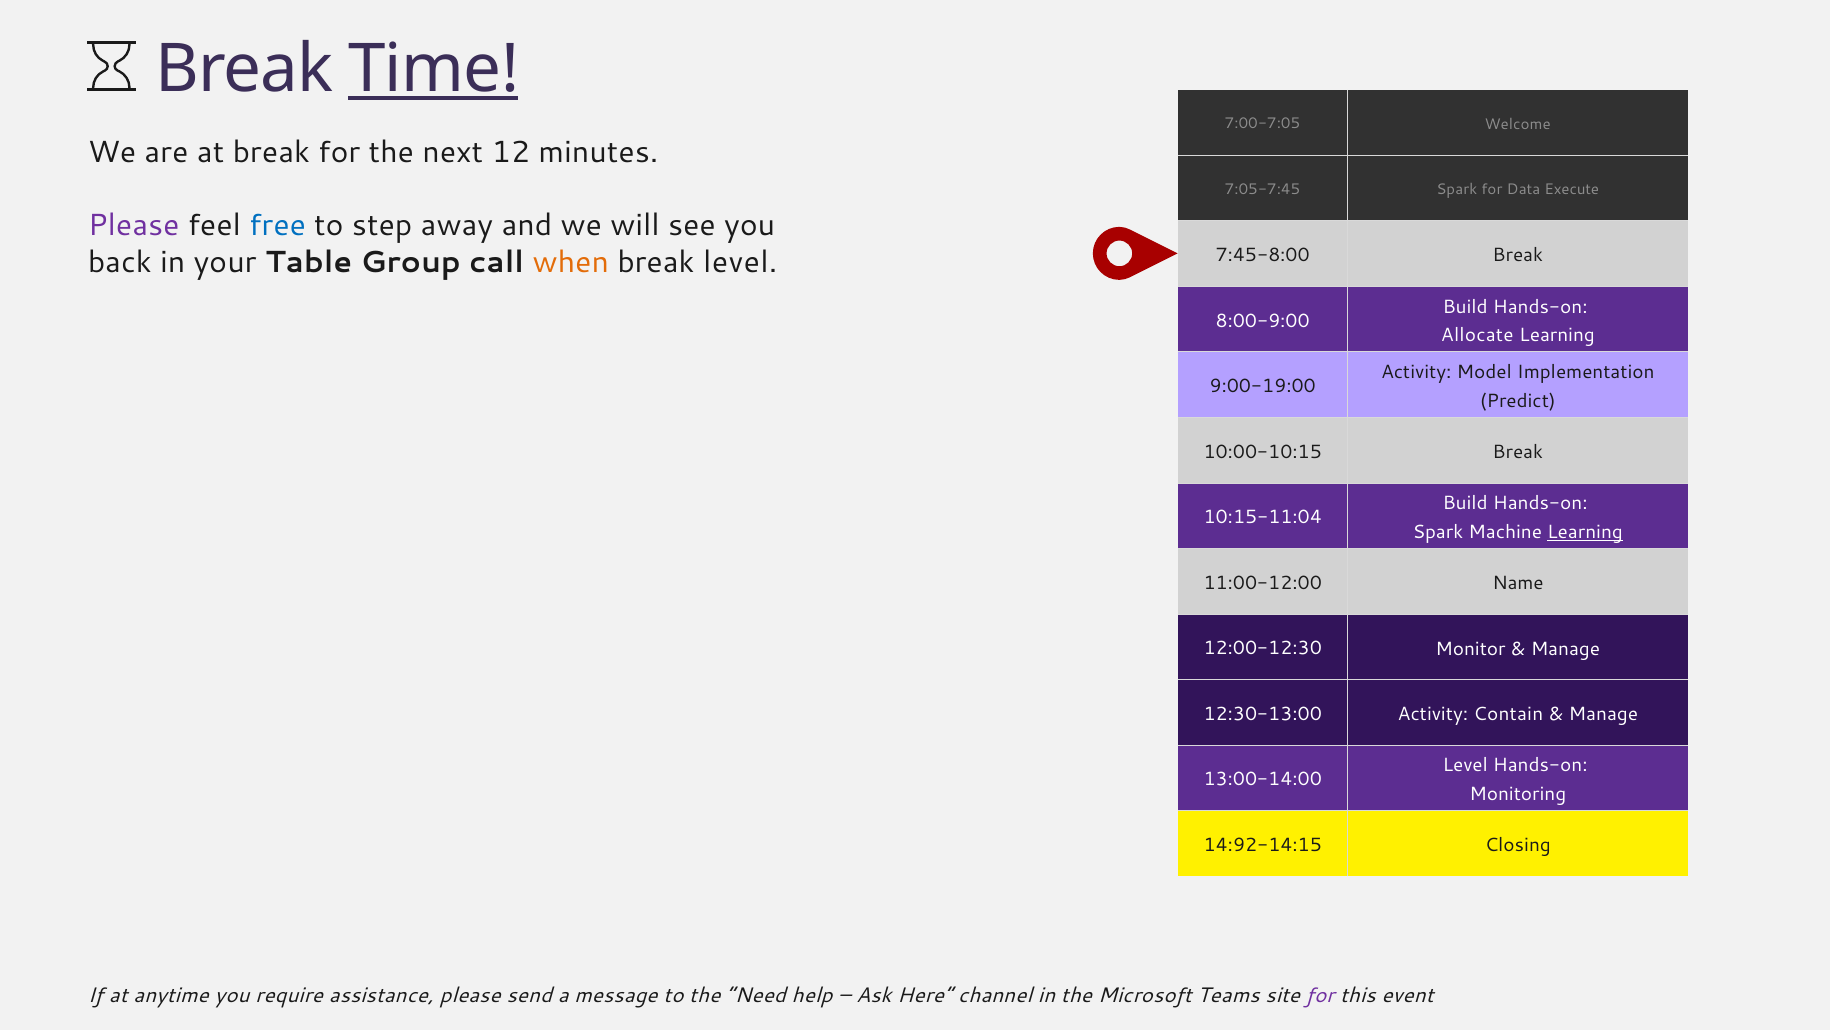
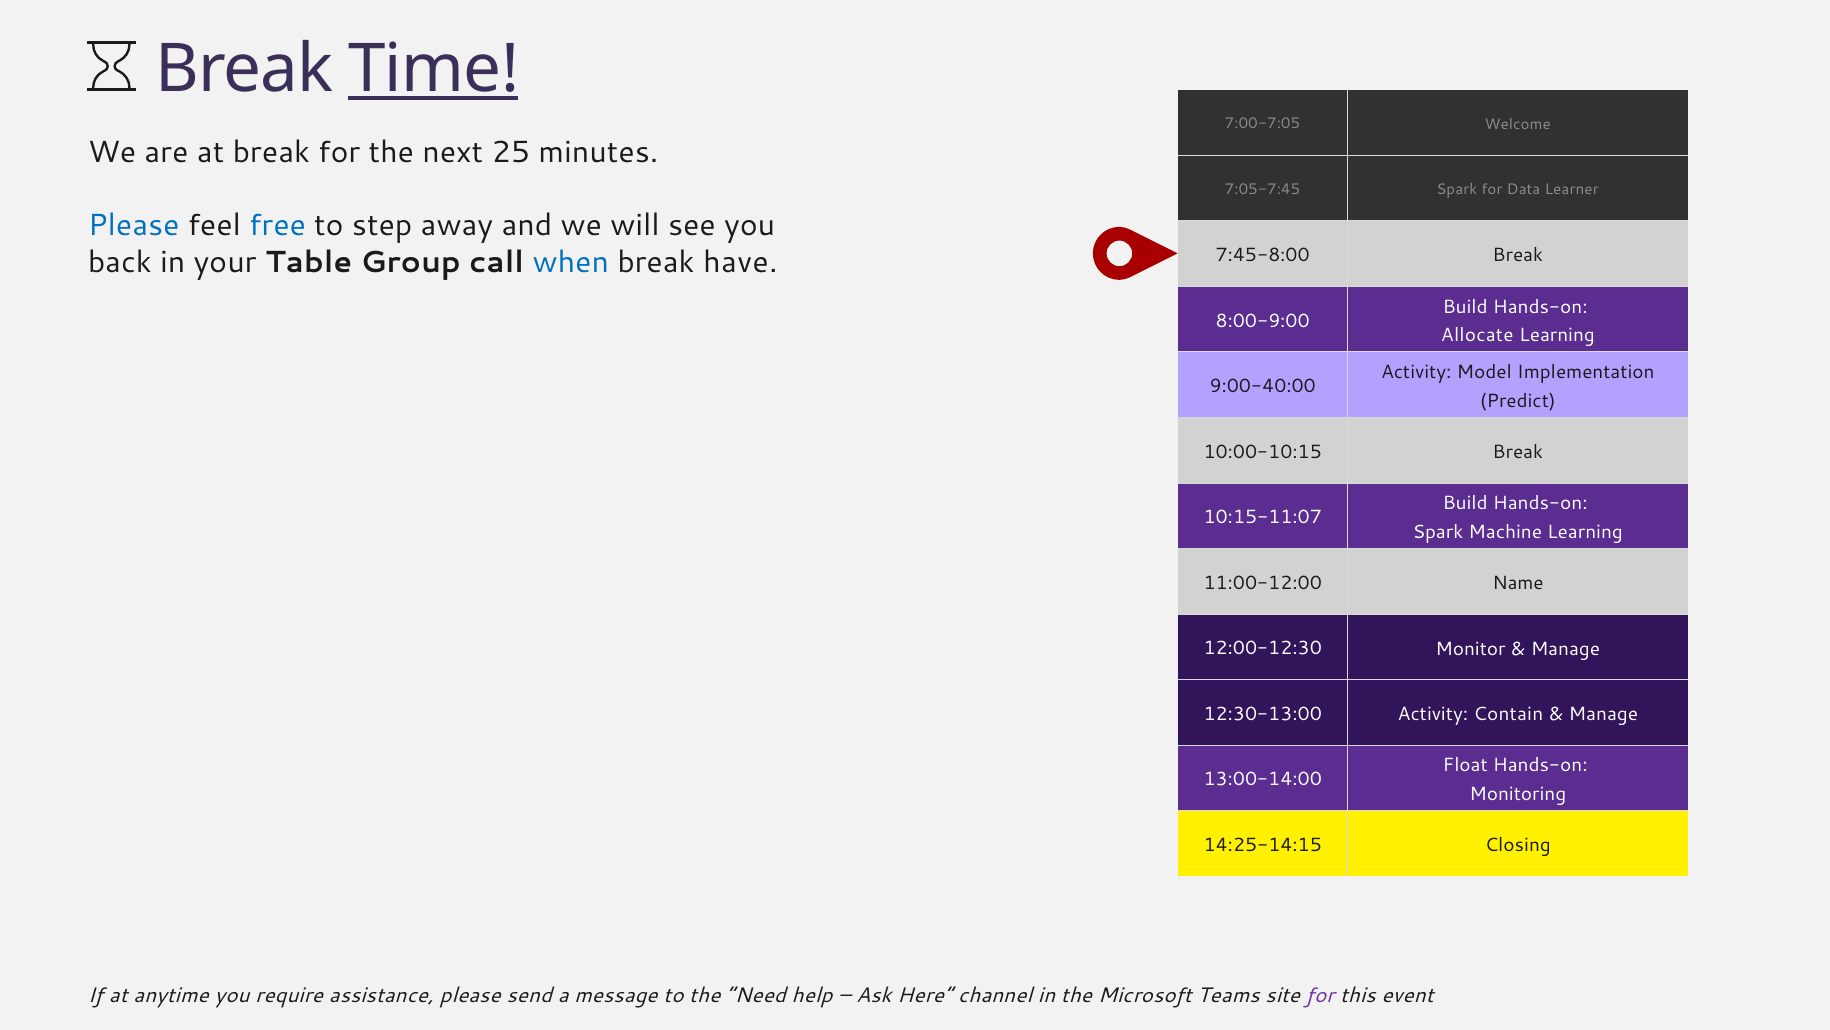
12: 12 -> 25 (511, 153)
Execute: Execute -> Learner (1572, 190)
Please colour: purple -> blue (134, 226)
when colour: orange -> blue (571, 262)
break level: level -> have (740, 262)
9:00-19:00: 9:00-19:00 -> 9:00-40:00 (1263, 386)
10:15-11:04: 10:15-11:04 -> 10:15-11:07 (1263, 517)
Learning underline: present -> none (1585, 532)
Level: Level -> Float (1465, 765)
14:92-14:15: 14:92-14:15 -> 14:25-14:15 (1263, 845)
